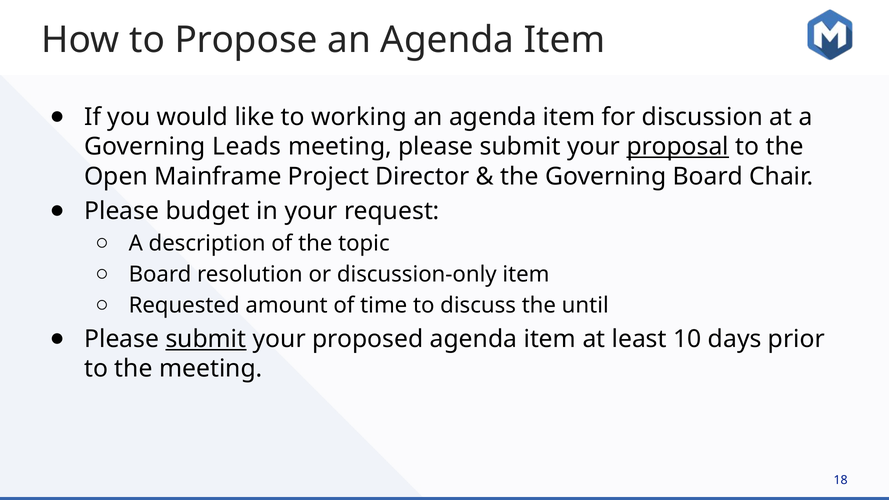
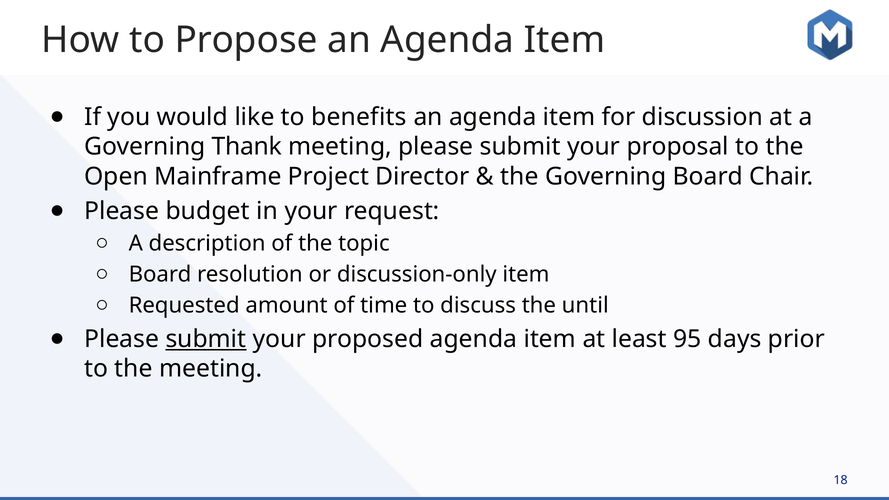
working: working -> benefits (359, 117)
Leads: Leads -> Thank (247, 147)
proposal underline: present -> none (678, 147)
10: 10 -> 95 (687, 339)
